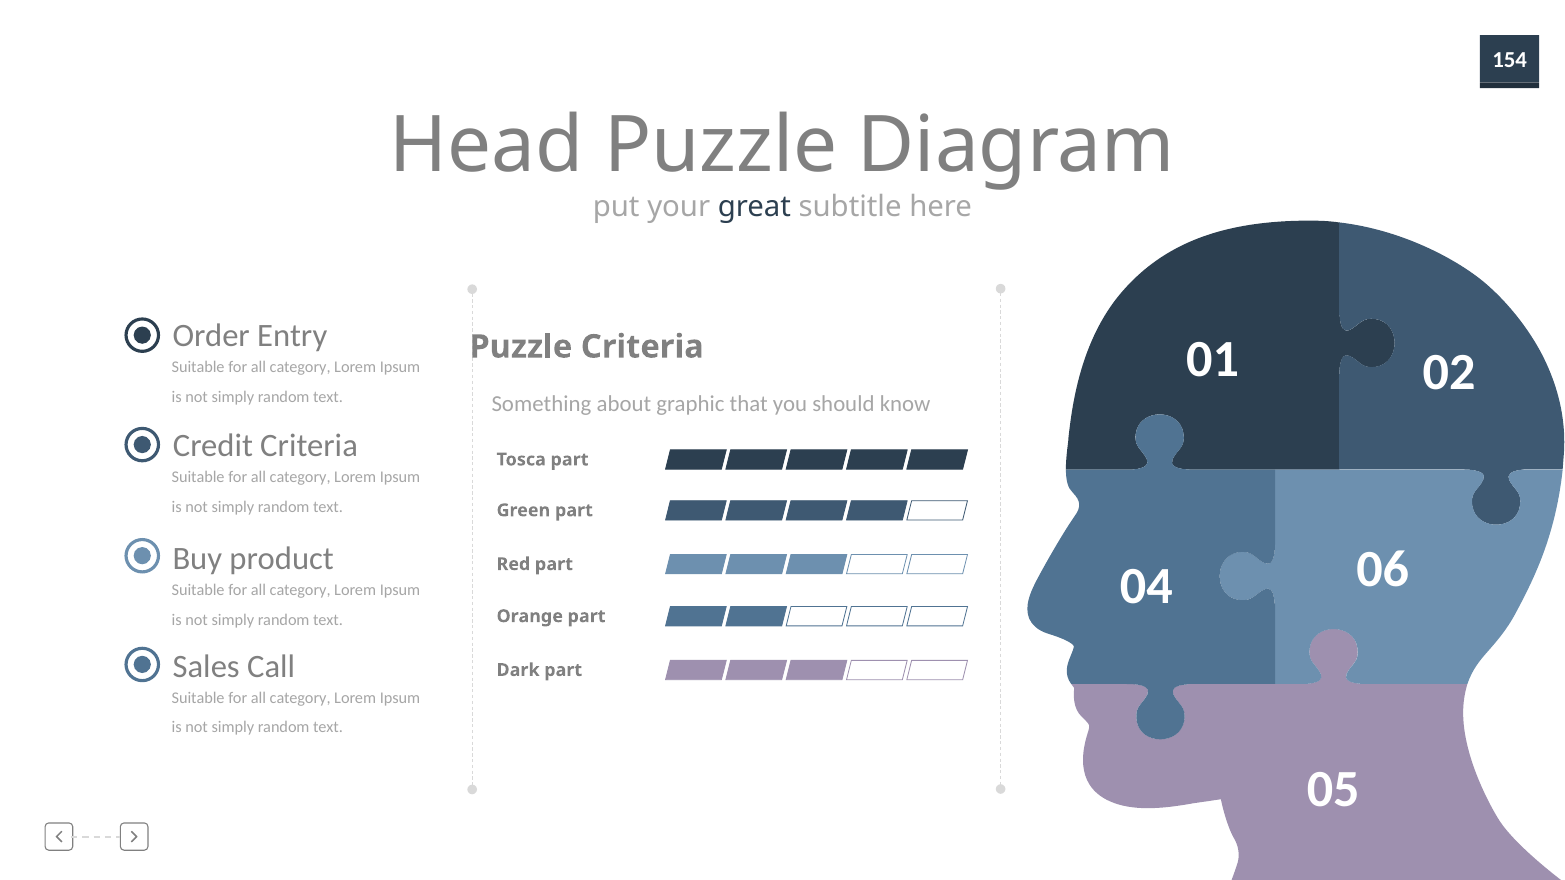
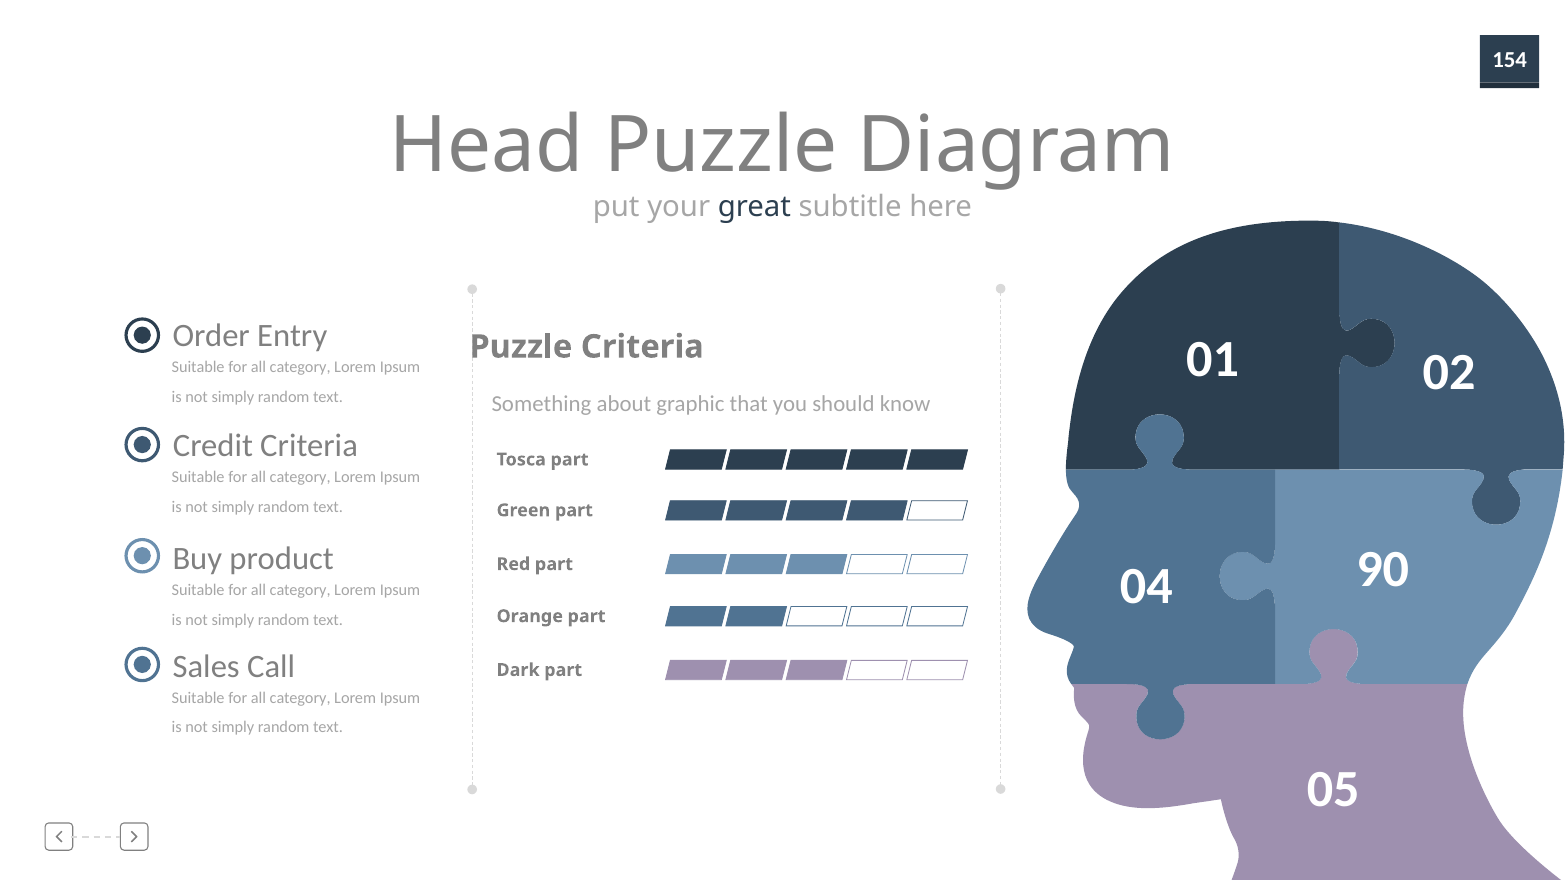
06: 06 -> 90 (1383, 570)
